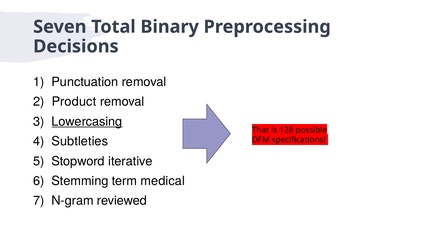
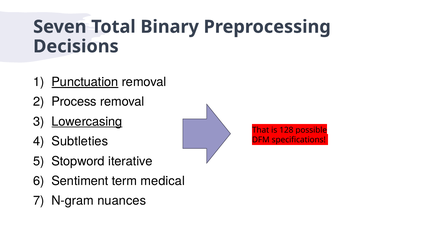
Punctuation underline: none -> present (85, 82)
Product: Product -> Process (74, 102)
Stemming: Stemming -> Sentiment (80, 181)
reviewed: reviewed -> nuances (122, 201)
